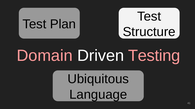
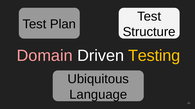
Testing colour: pink -> yellow (154, 56)
